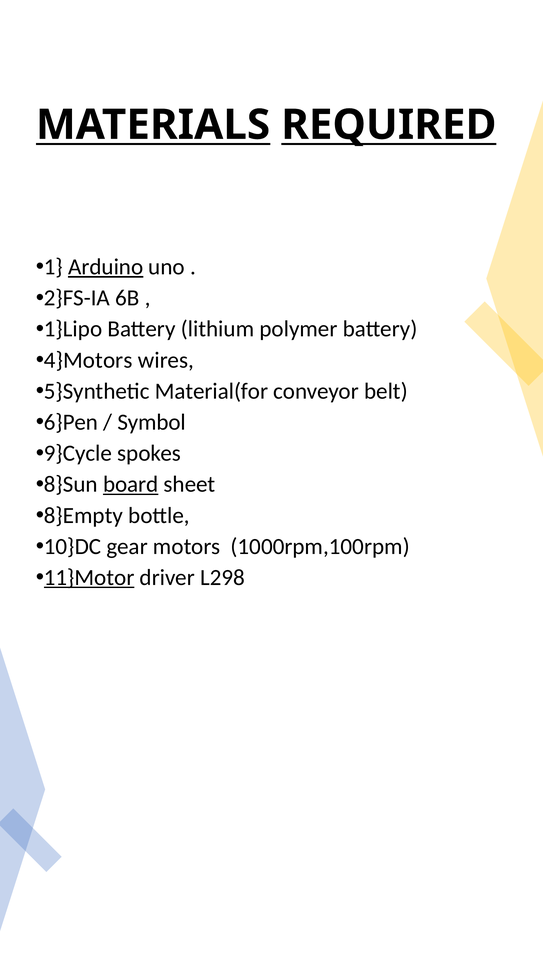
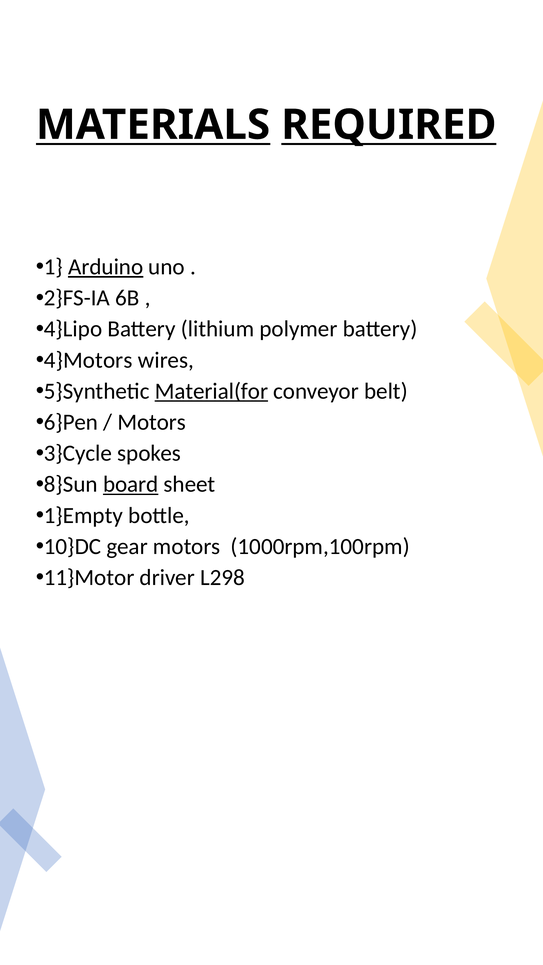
1}Lipo: 1}Lipo -> 4}Lipo (73, 329)
Material(for underline: none -> present (211, 391)
Symbol: Symbol -> Motors (152, 422)
9}Cycle: 9}Cycle -> 3}Cycle (78, 453)
8}Empty: 8}Empty -> 1}Empty (83, 516)
11}Motor underline: present -> none (89, 578)
